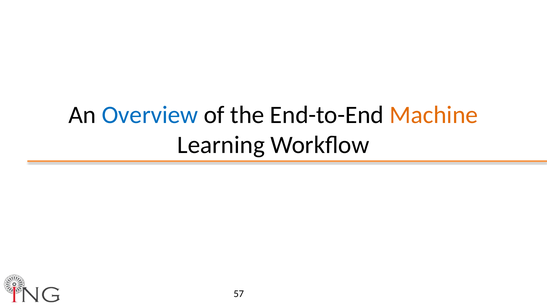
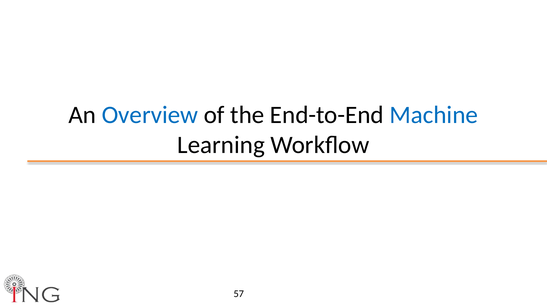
Machine colour: orange -> blue (434, 115)
